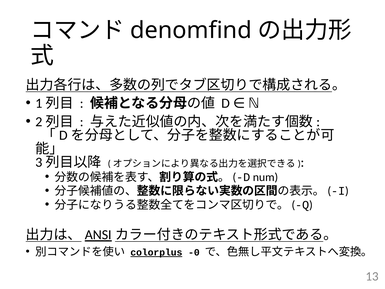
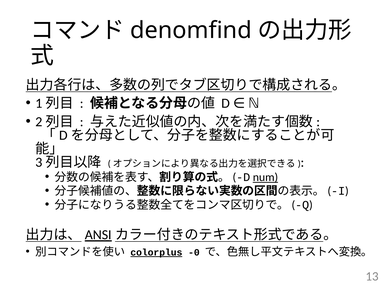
num underline: none -> present (265, 177)
